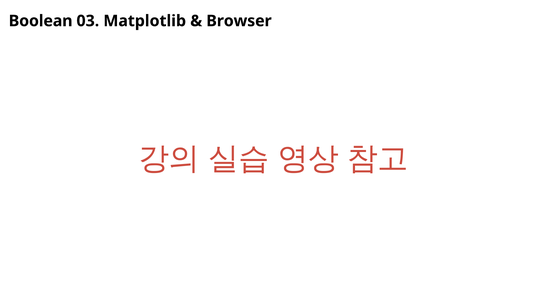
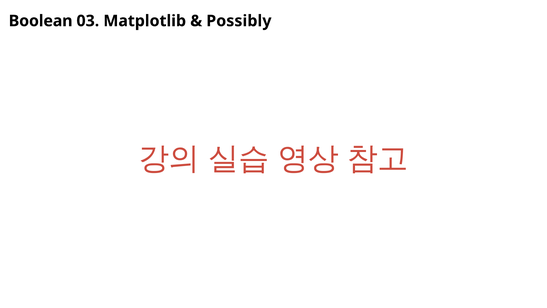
Browser: Browser -> Possibly (239, 21)
